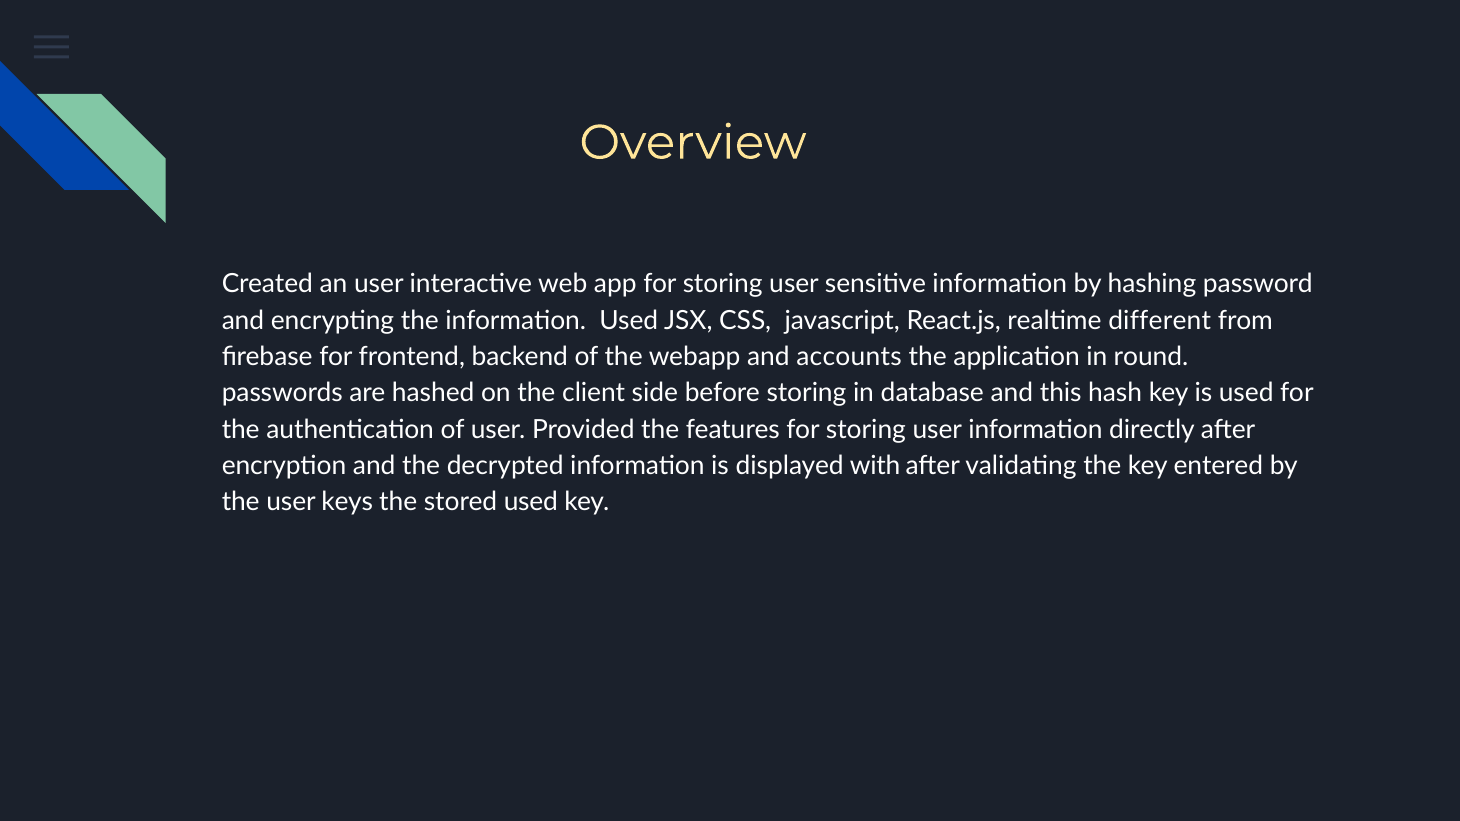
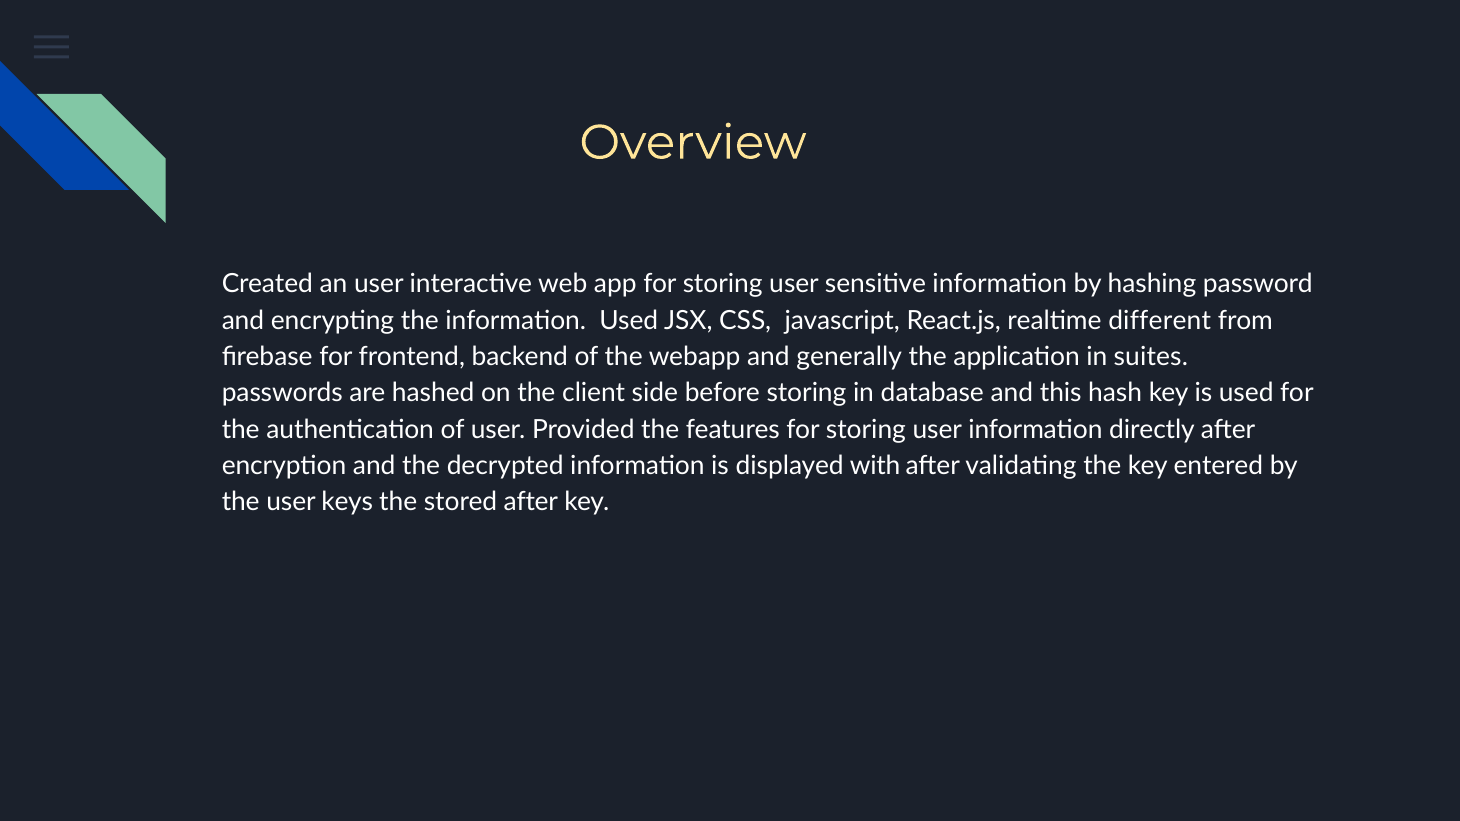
accounts: accounts -> generally (849, 357)
round: round -> suites (1151, 357)
stored used: used -> after (531, 502)
